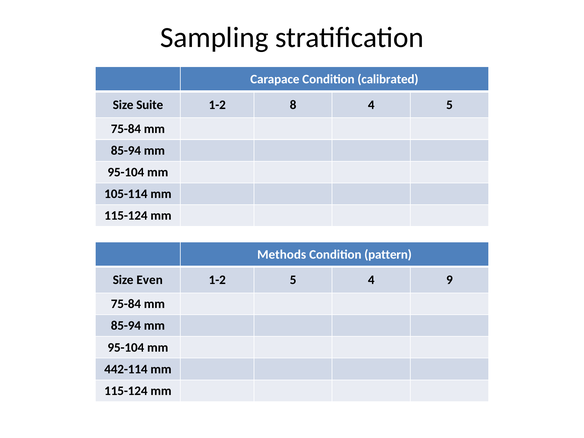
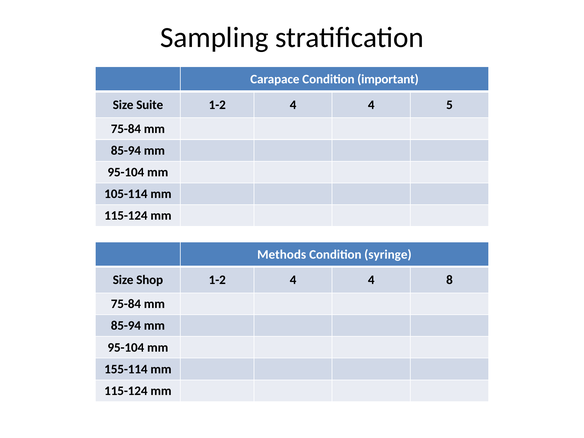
calibrated: calibrated -> important (388, 79)
8: 8 -> 4 (293, 105)
pattern: pattern -> syringe (388, 254)
Even: Even -> Shop (150, 280)
5: 5 -> 4 (293, 280)
9: 9 -> 8 (449, 280)
442-114: 442-114 -> 155-114 (126, 369)
